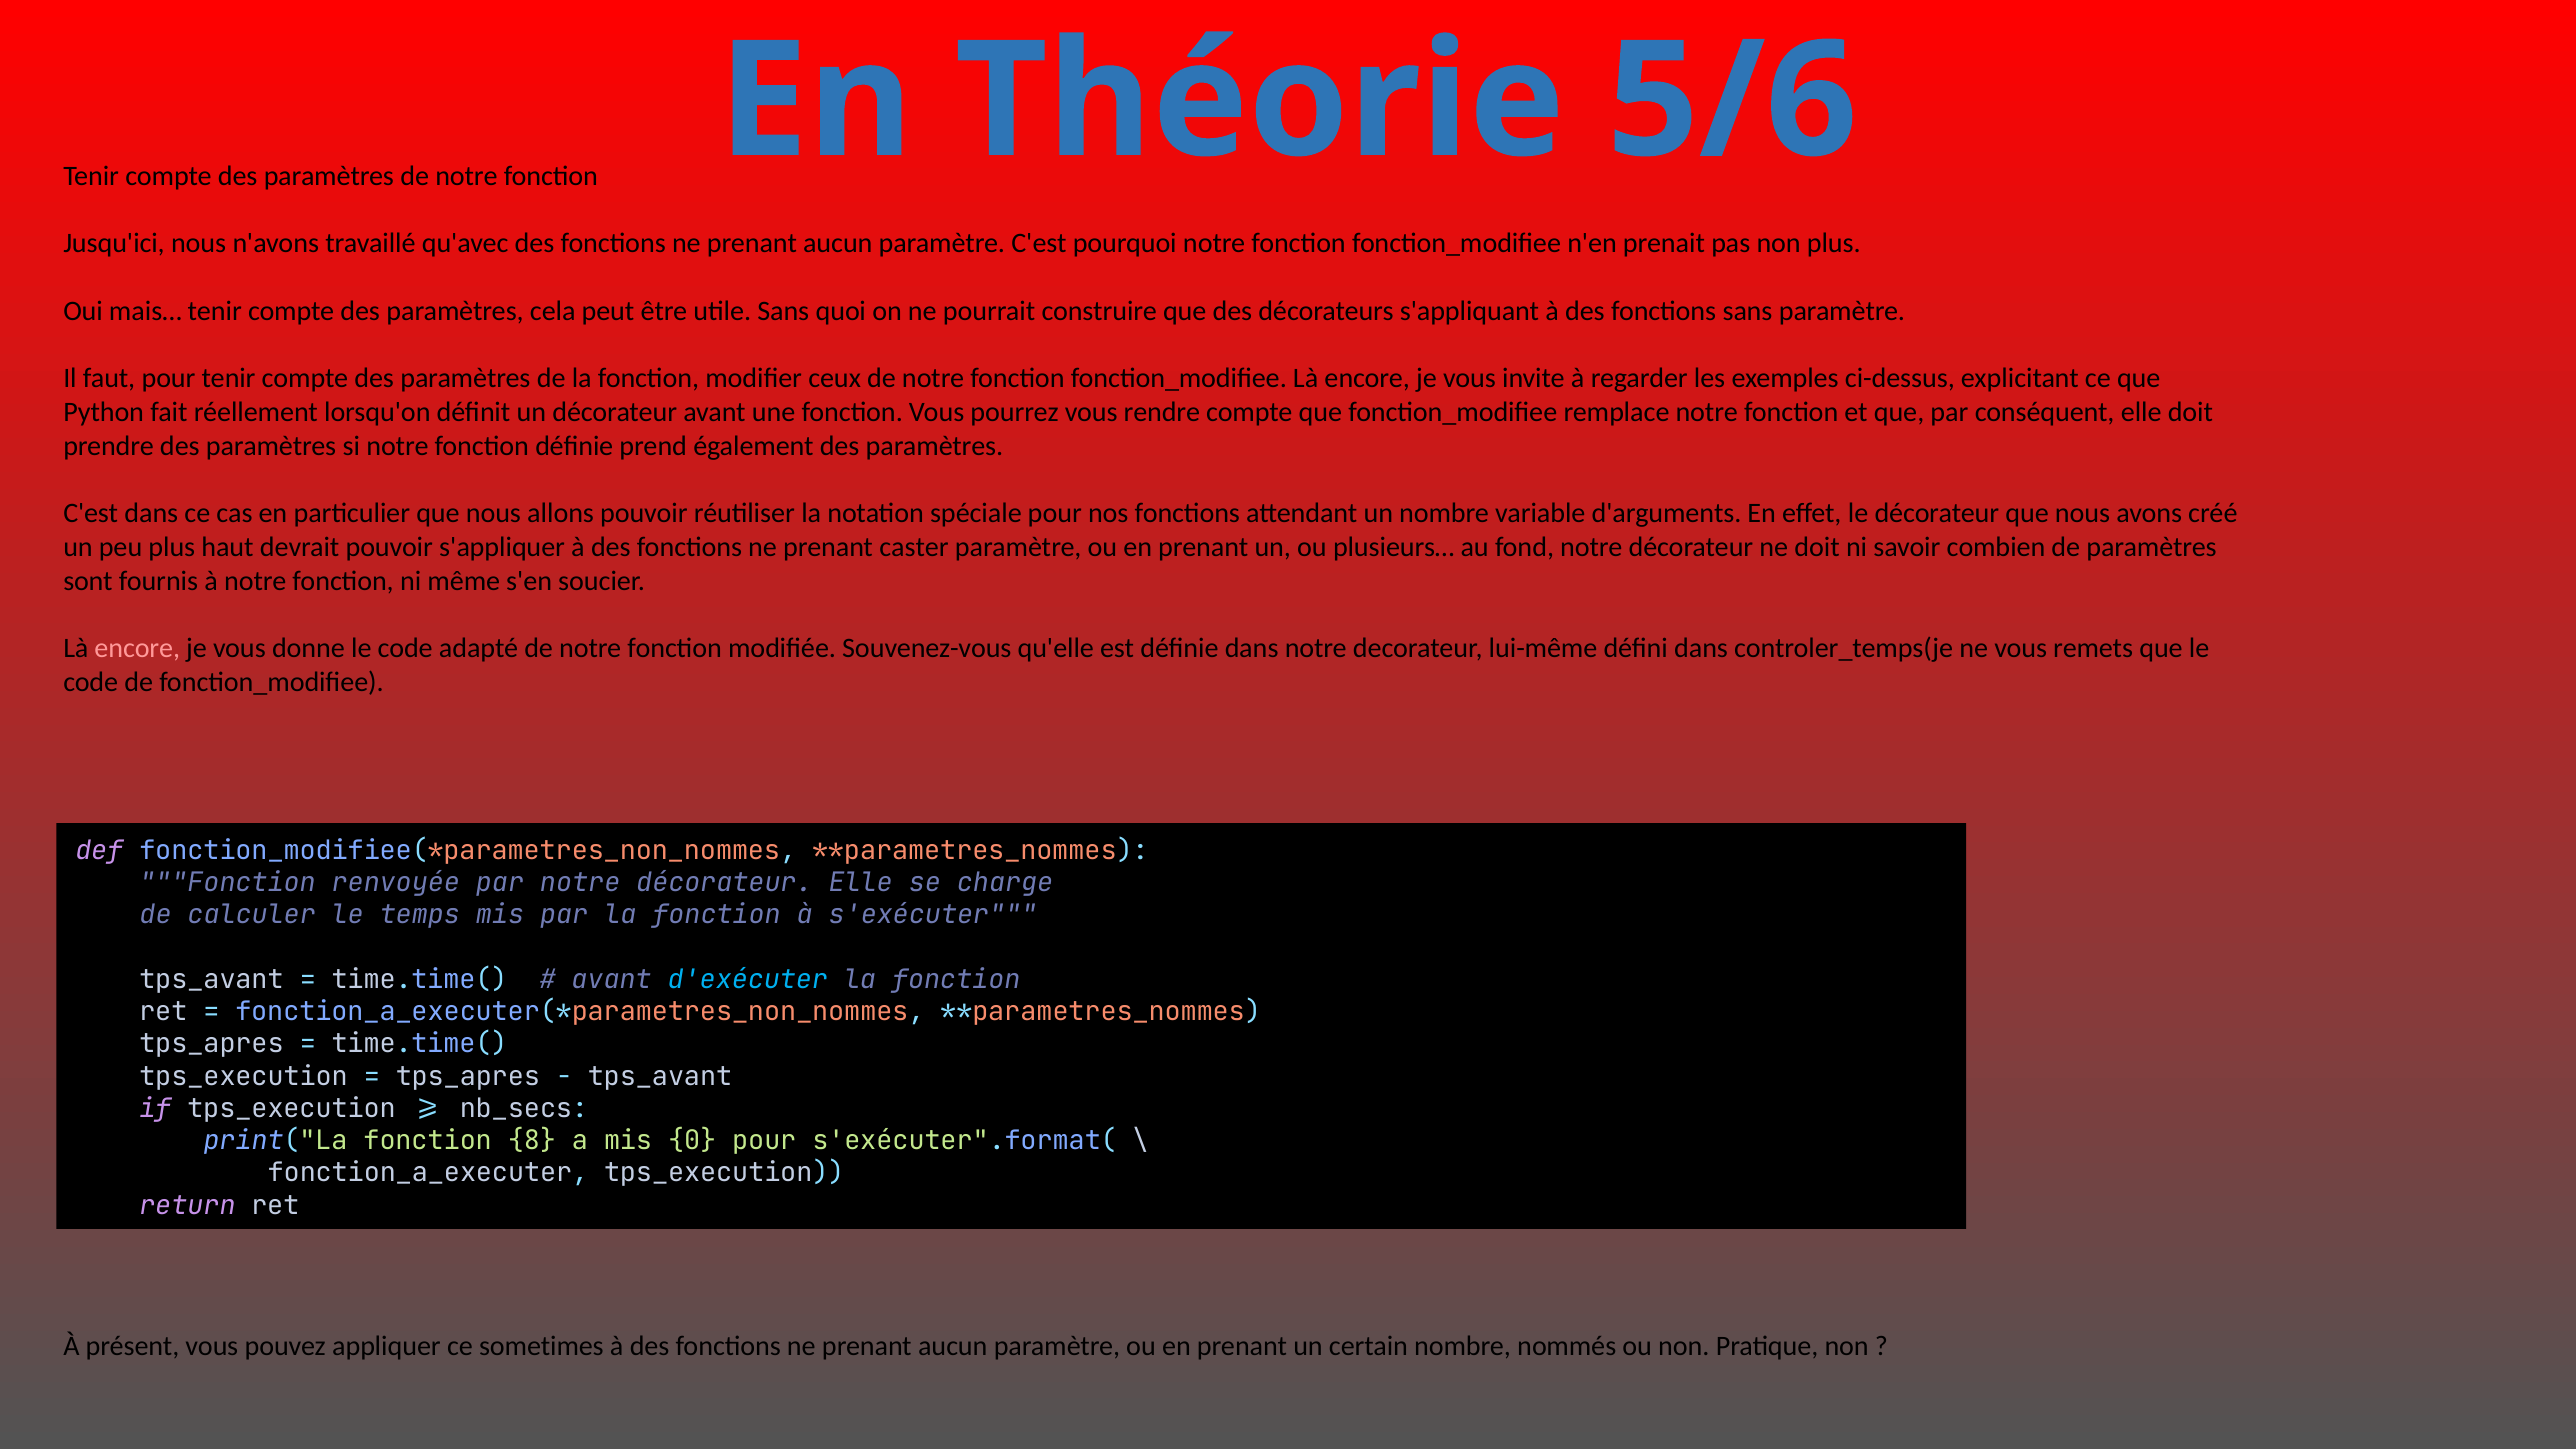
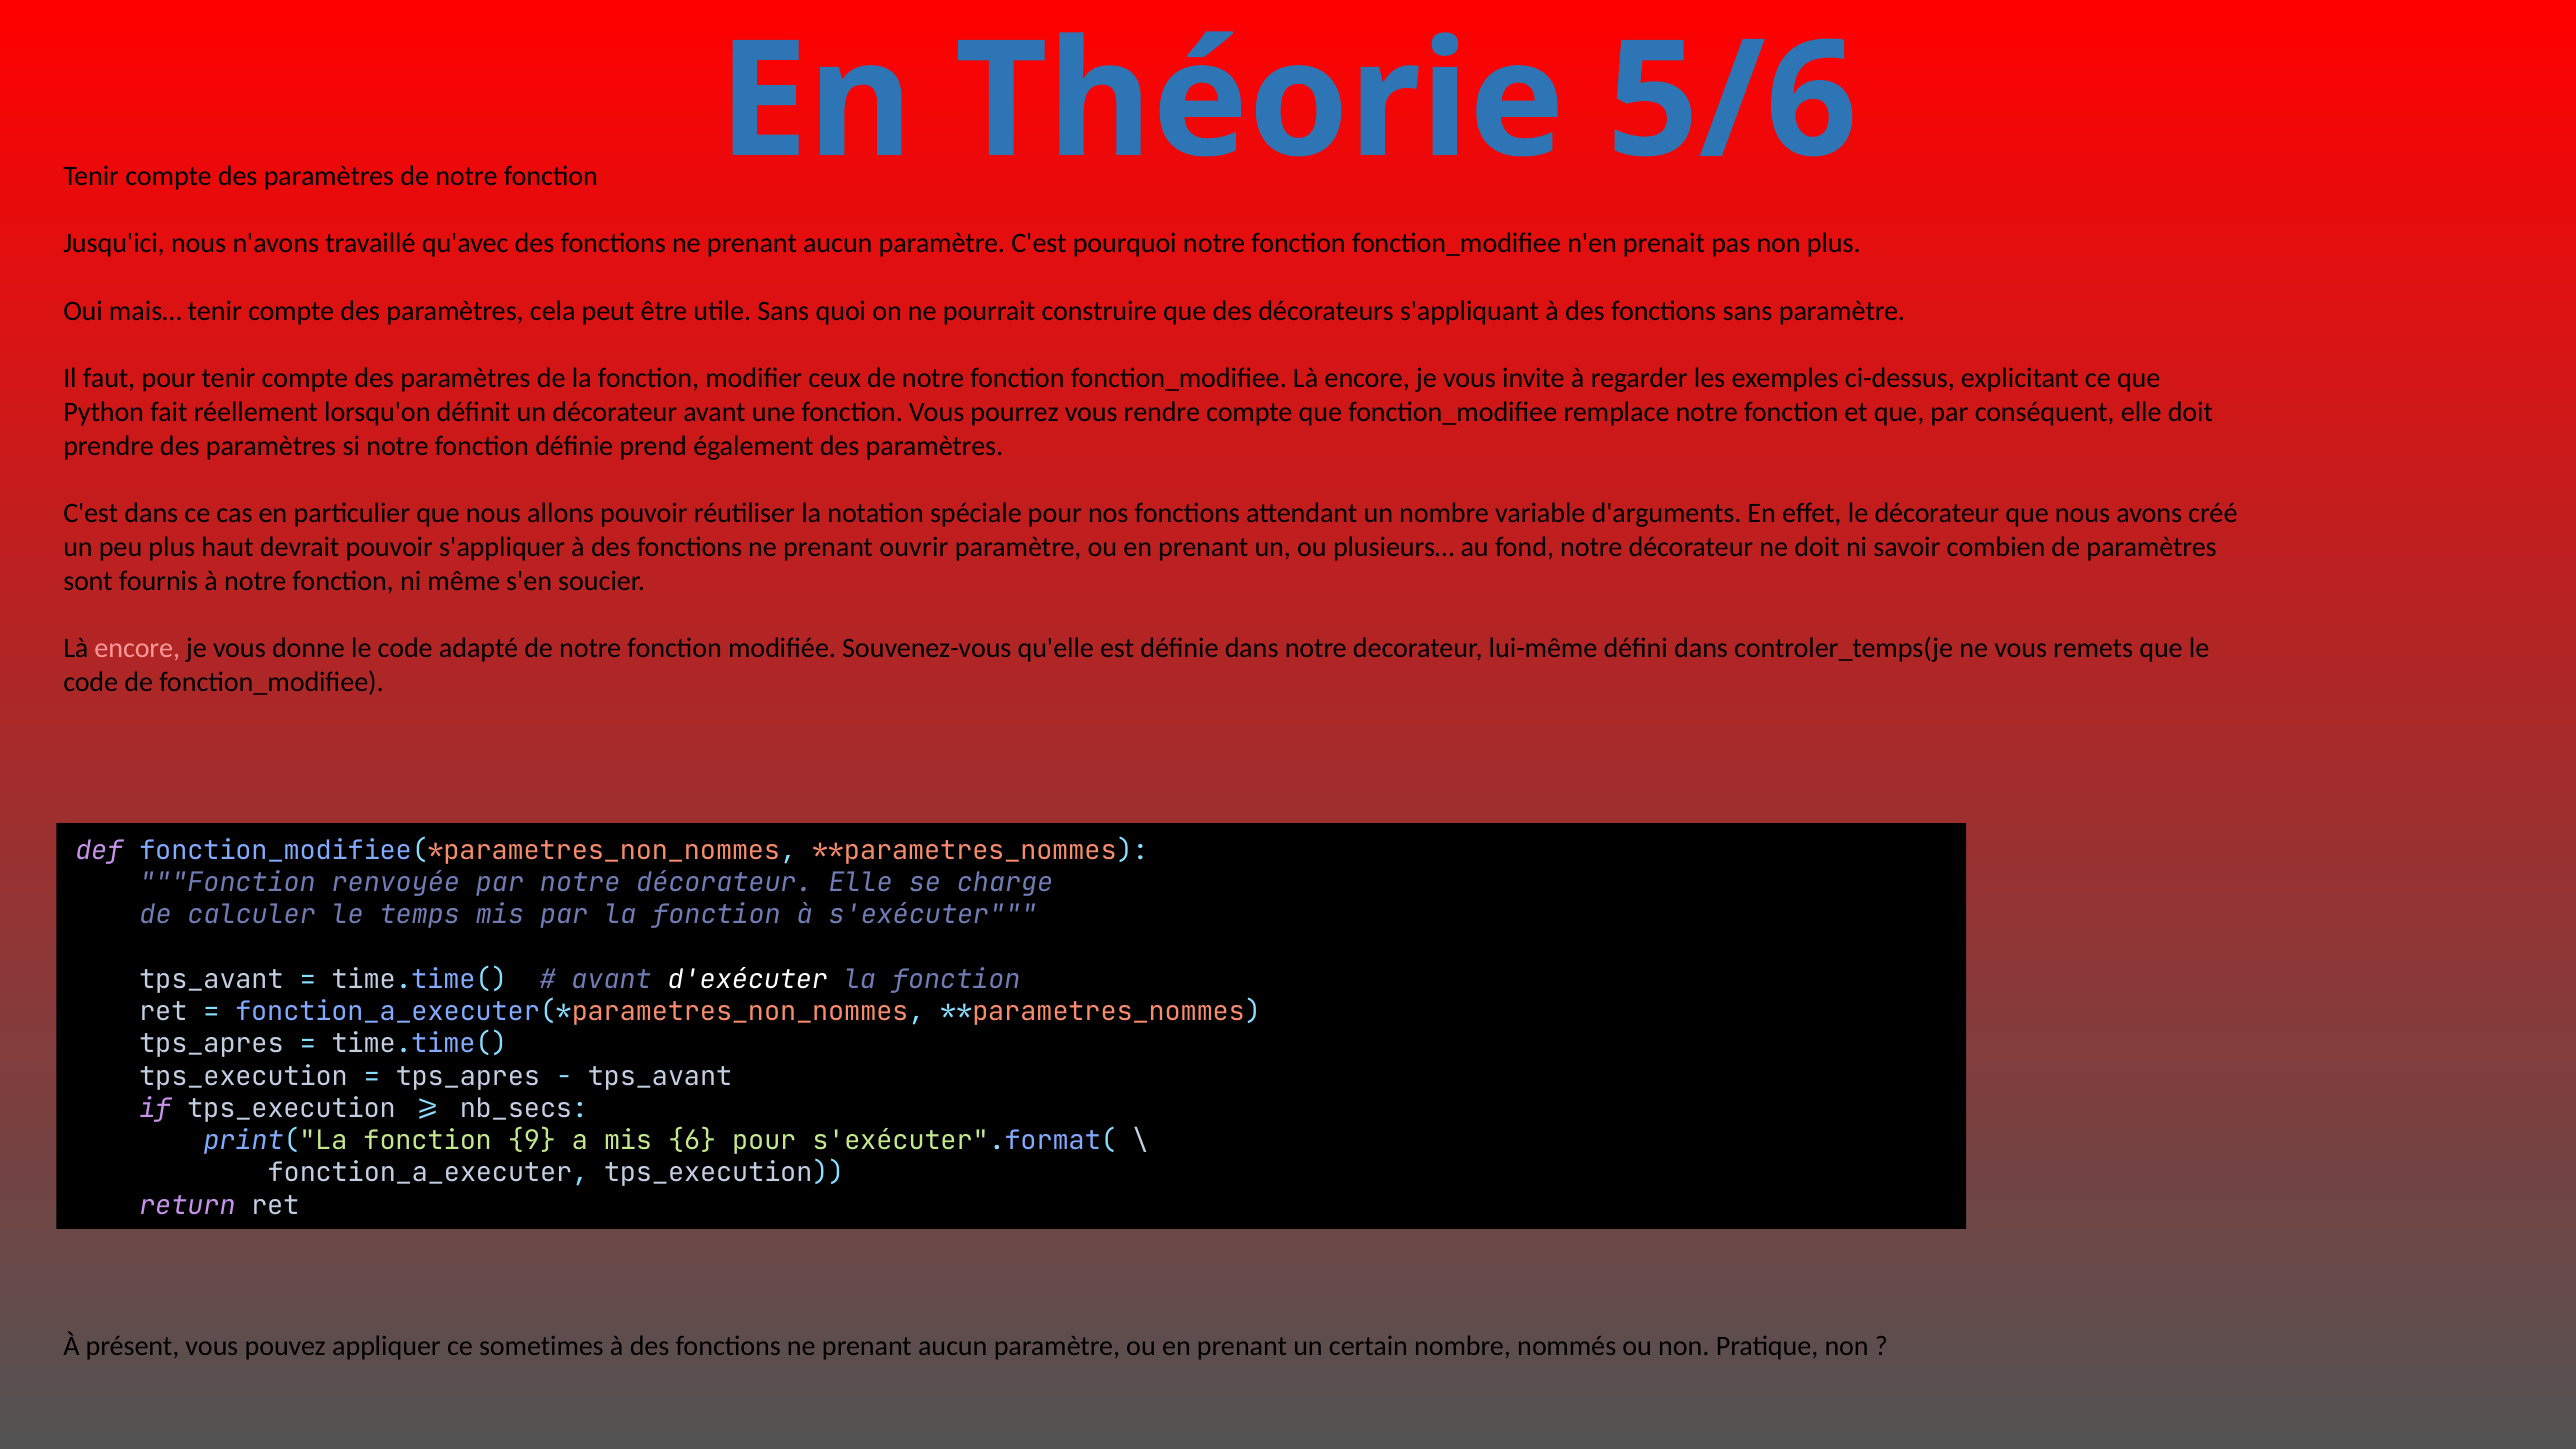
caster: caster -> ouvrir (914, 547)
d'exécuter colour: light blue -> white (748, 979)
8: 8 -> 9 (532, 1141)
0: 0 -> 6 (692, 1141)
